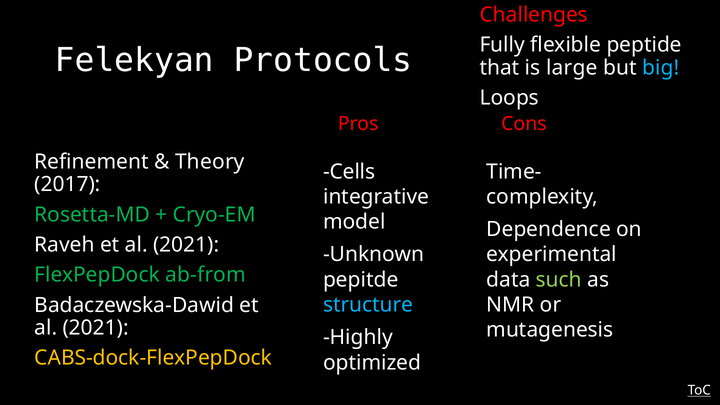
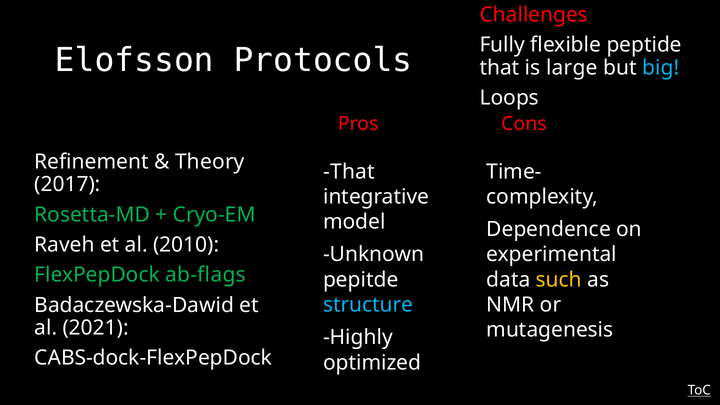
Felekyan: Felekyan -> Elofsson (134, 60)
Cells: Cells -> That (349, 172)
Raveh et al 2021: 2021 -> 2010 (186, 245)
ab-from: ab-from -> ab-flags (206, 275)
such colour: light green -> yellow (559, 280)
CABS-dock-FlexPepDock colour: yellow -> white (153, 358)
